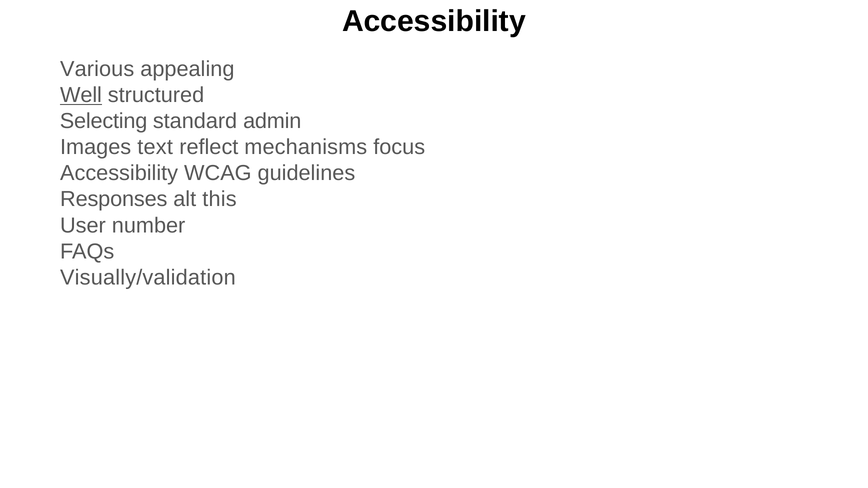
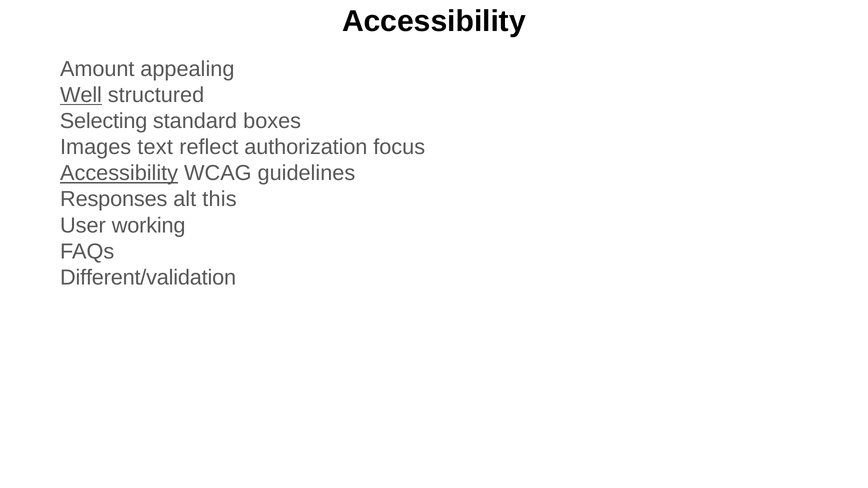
Various: Various -> Amount (97, 69)
admin: admin -> boxes (272, 121)
mechanisms: mechanisms -> authorization (306, 147)
Accessibility underline: none -> present (119, 173)
number: number -> working (149, 225)
Visually/validation: Visually/validation -> Different/validation (148, 278)
